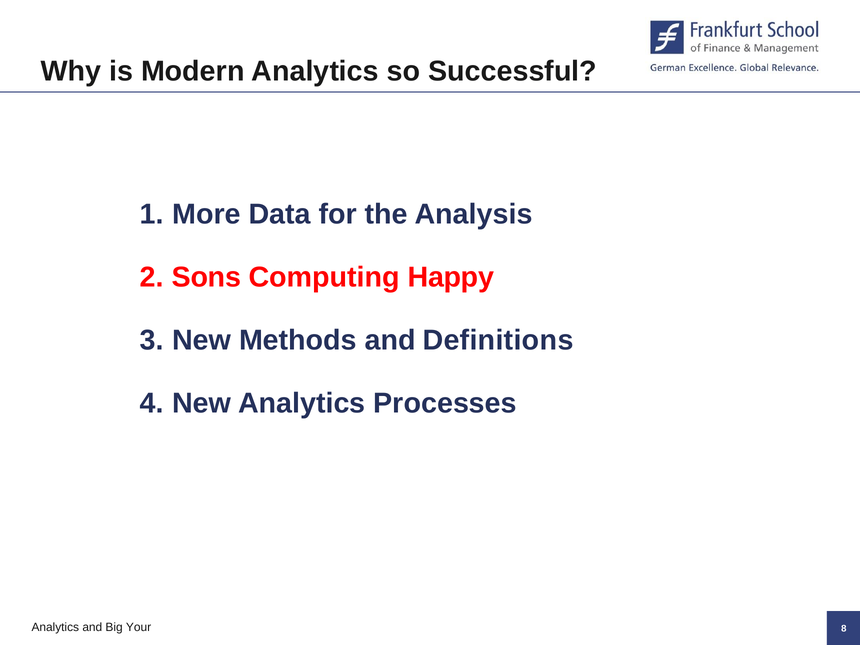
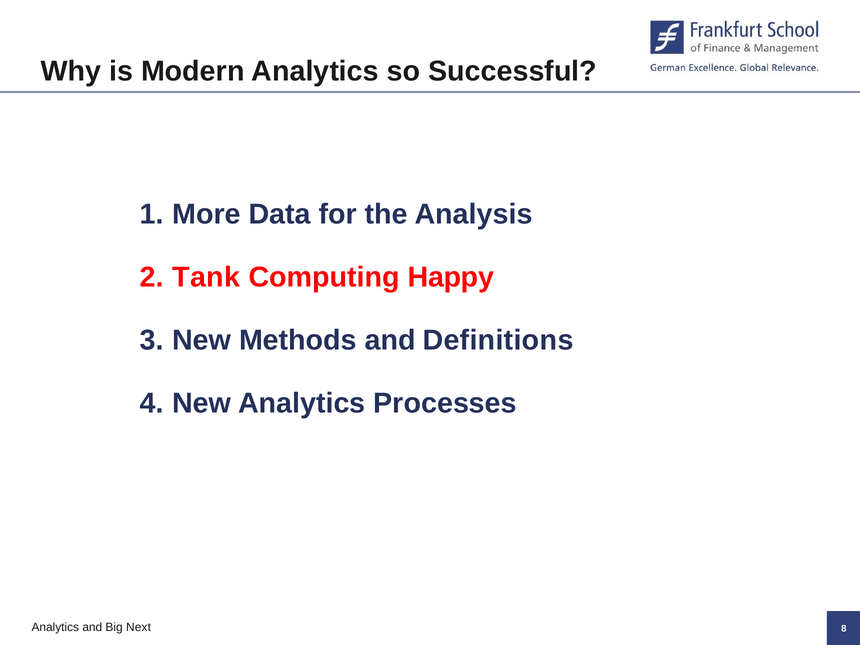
Sons: Sons -> Tank (206, 277)
Your: Your -> Next (138, 627)
